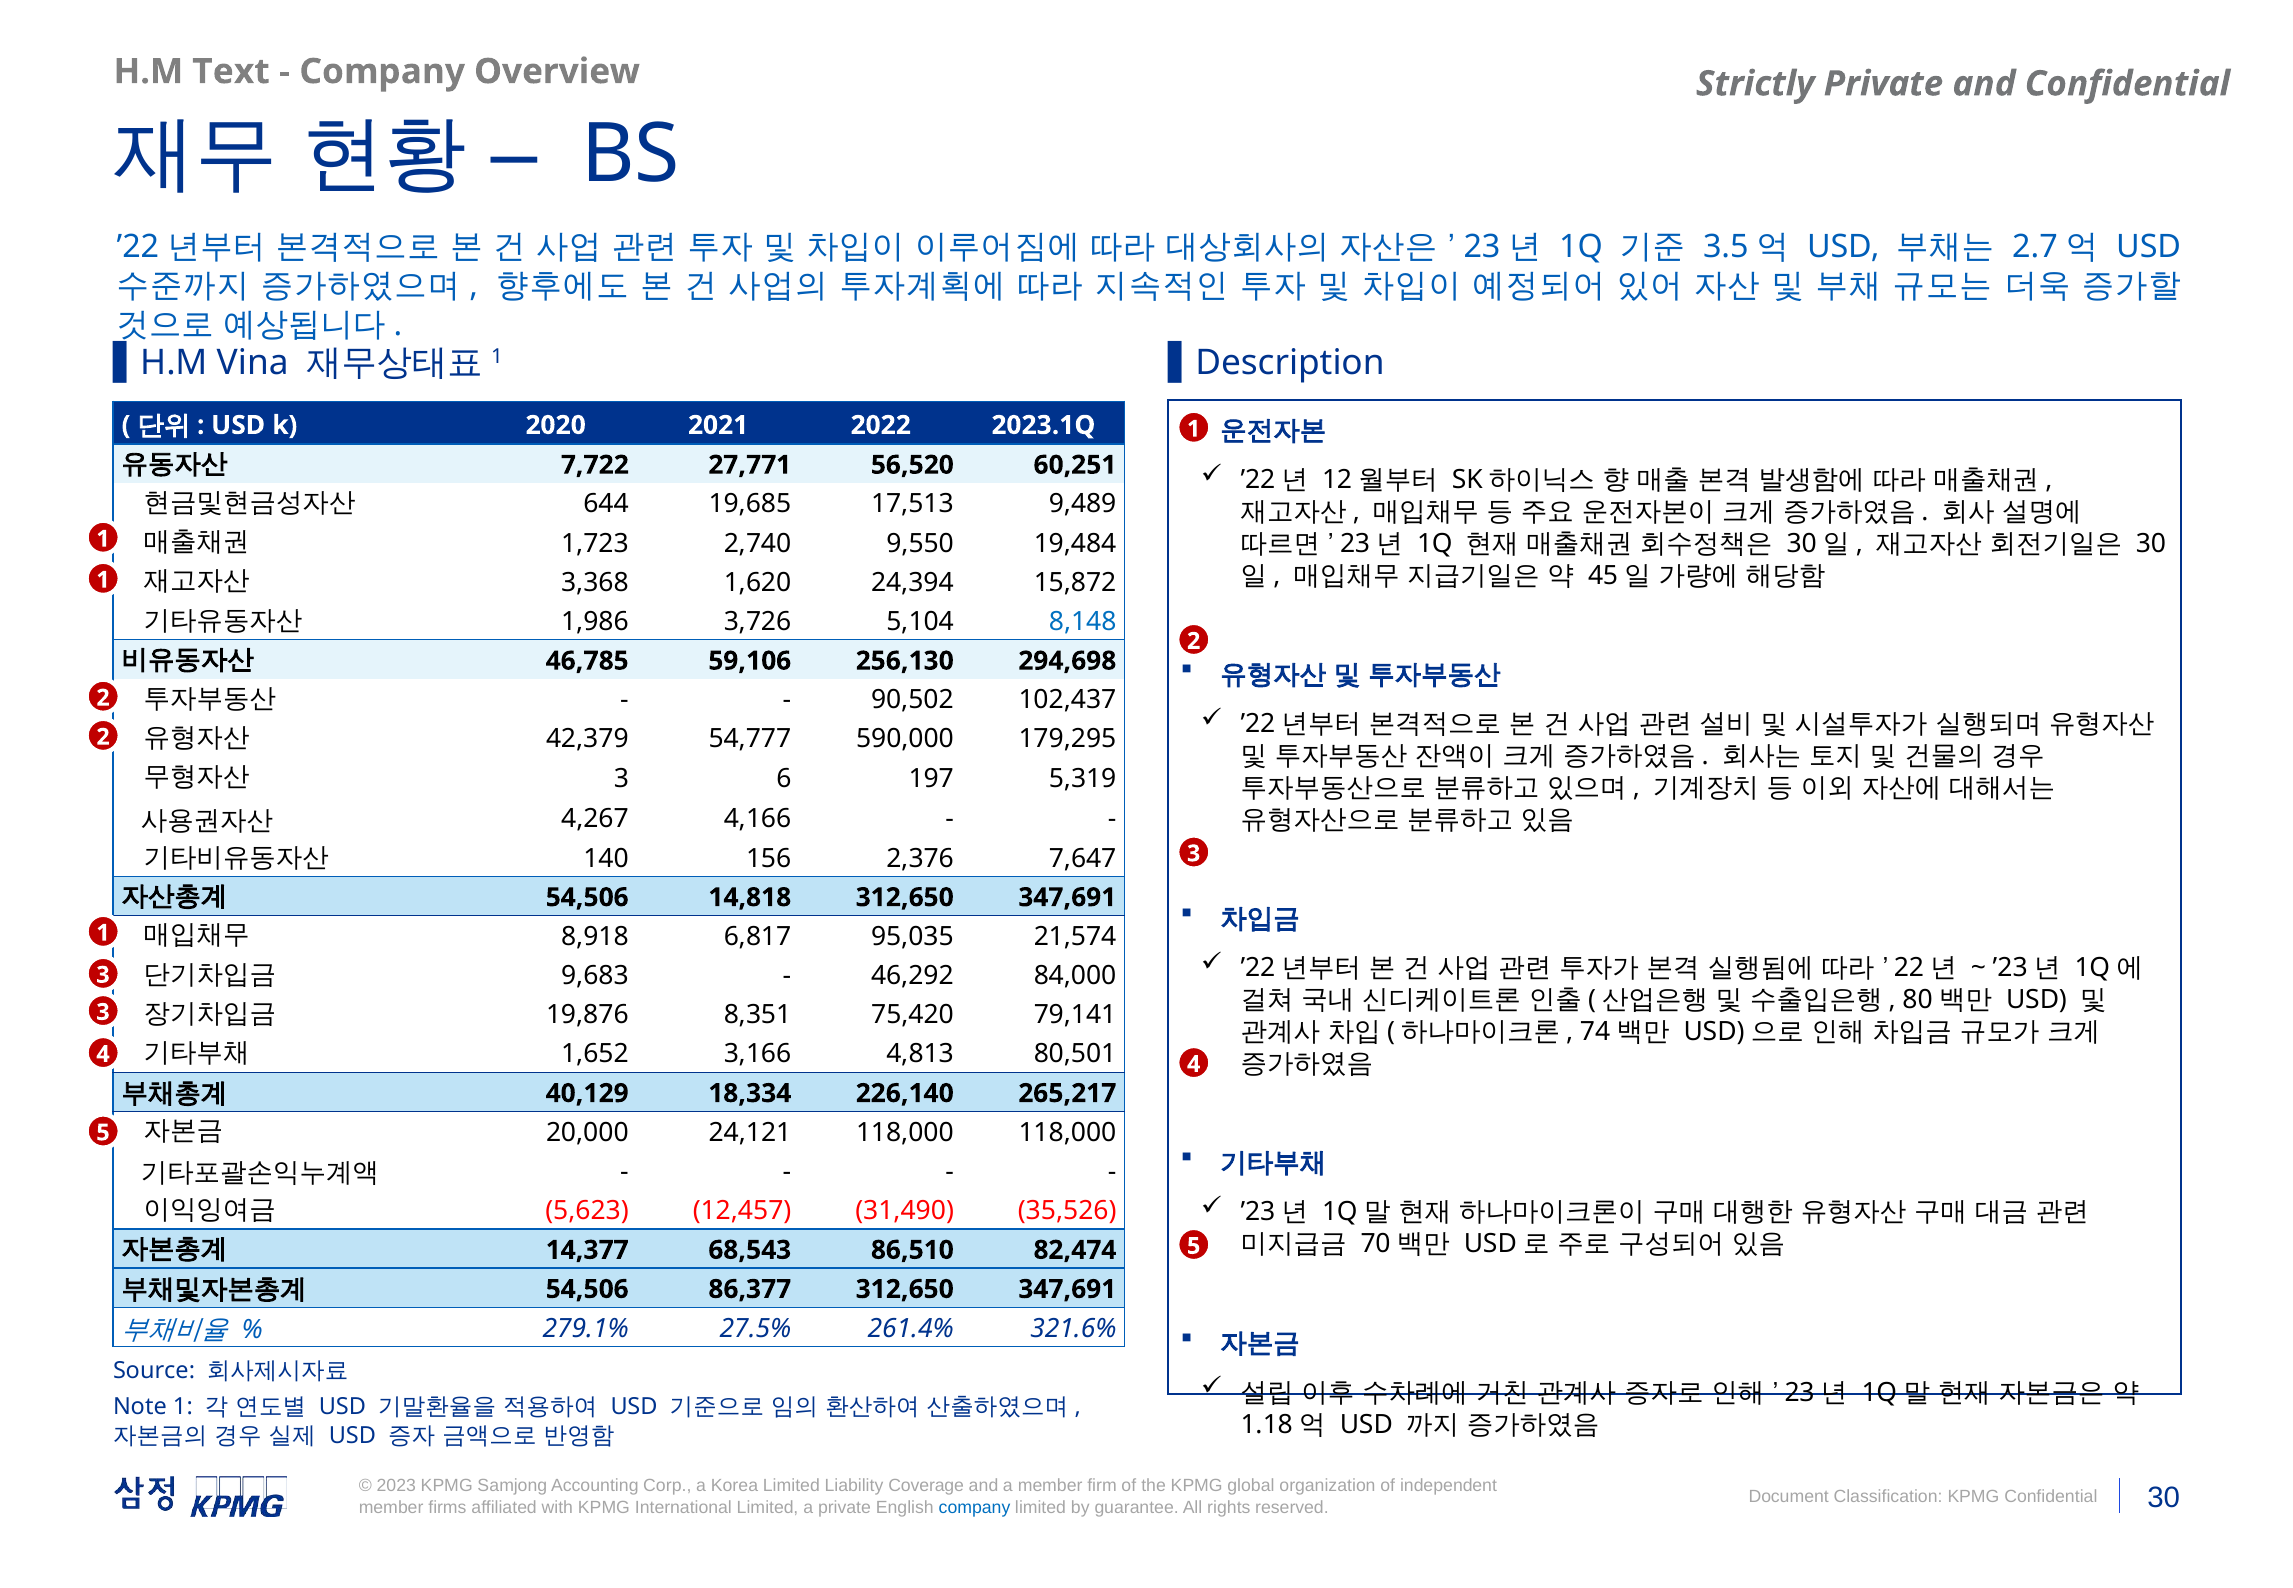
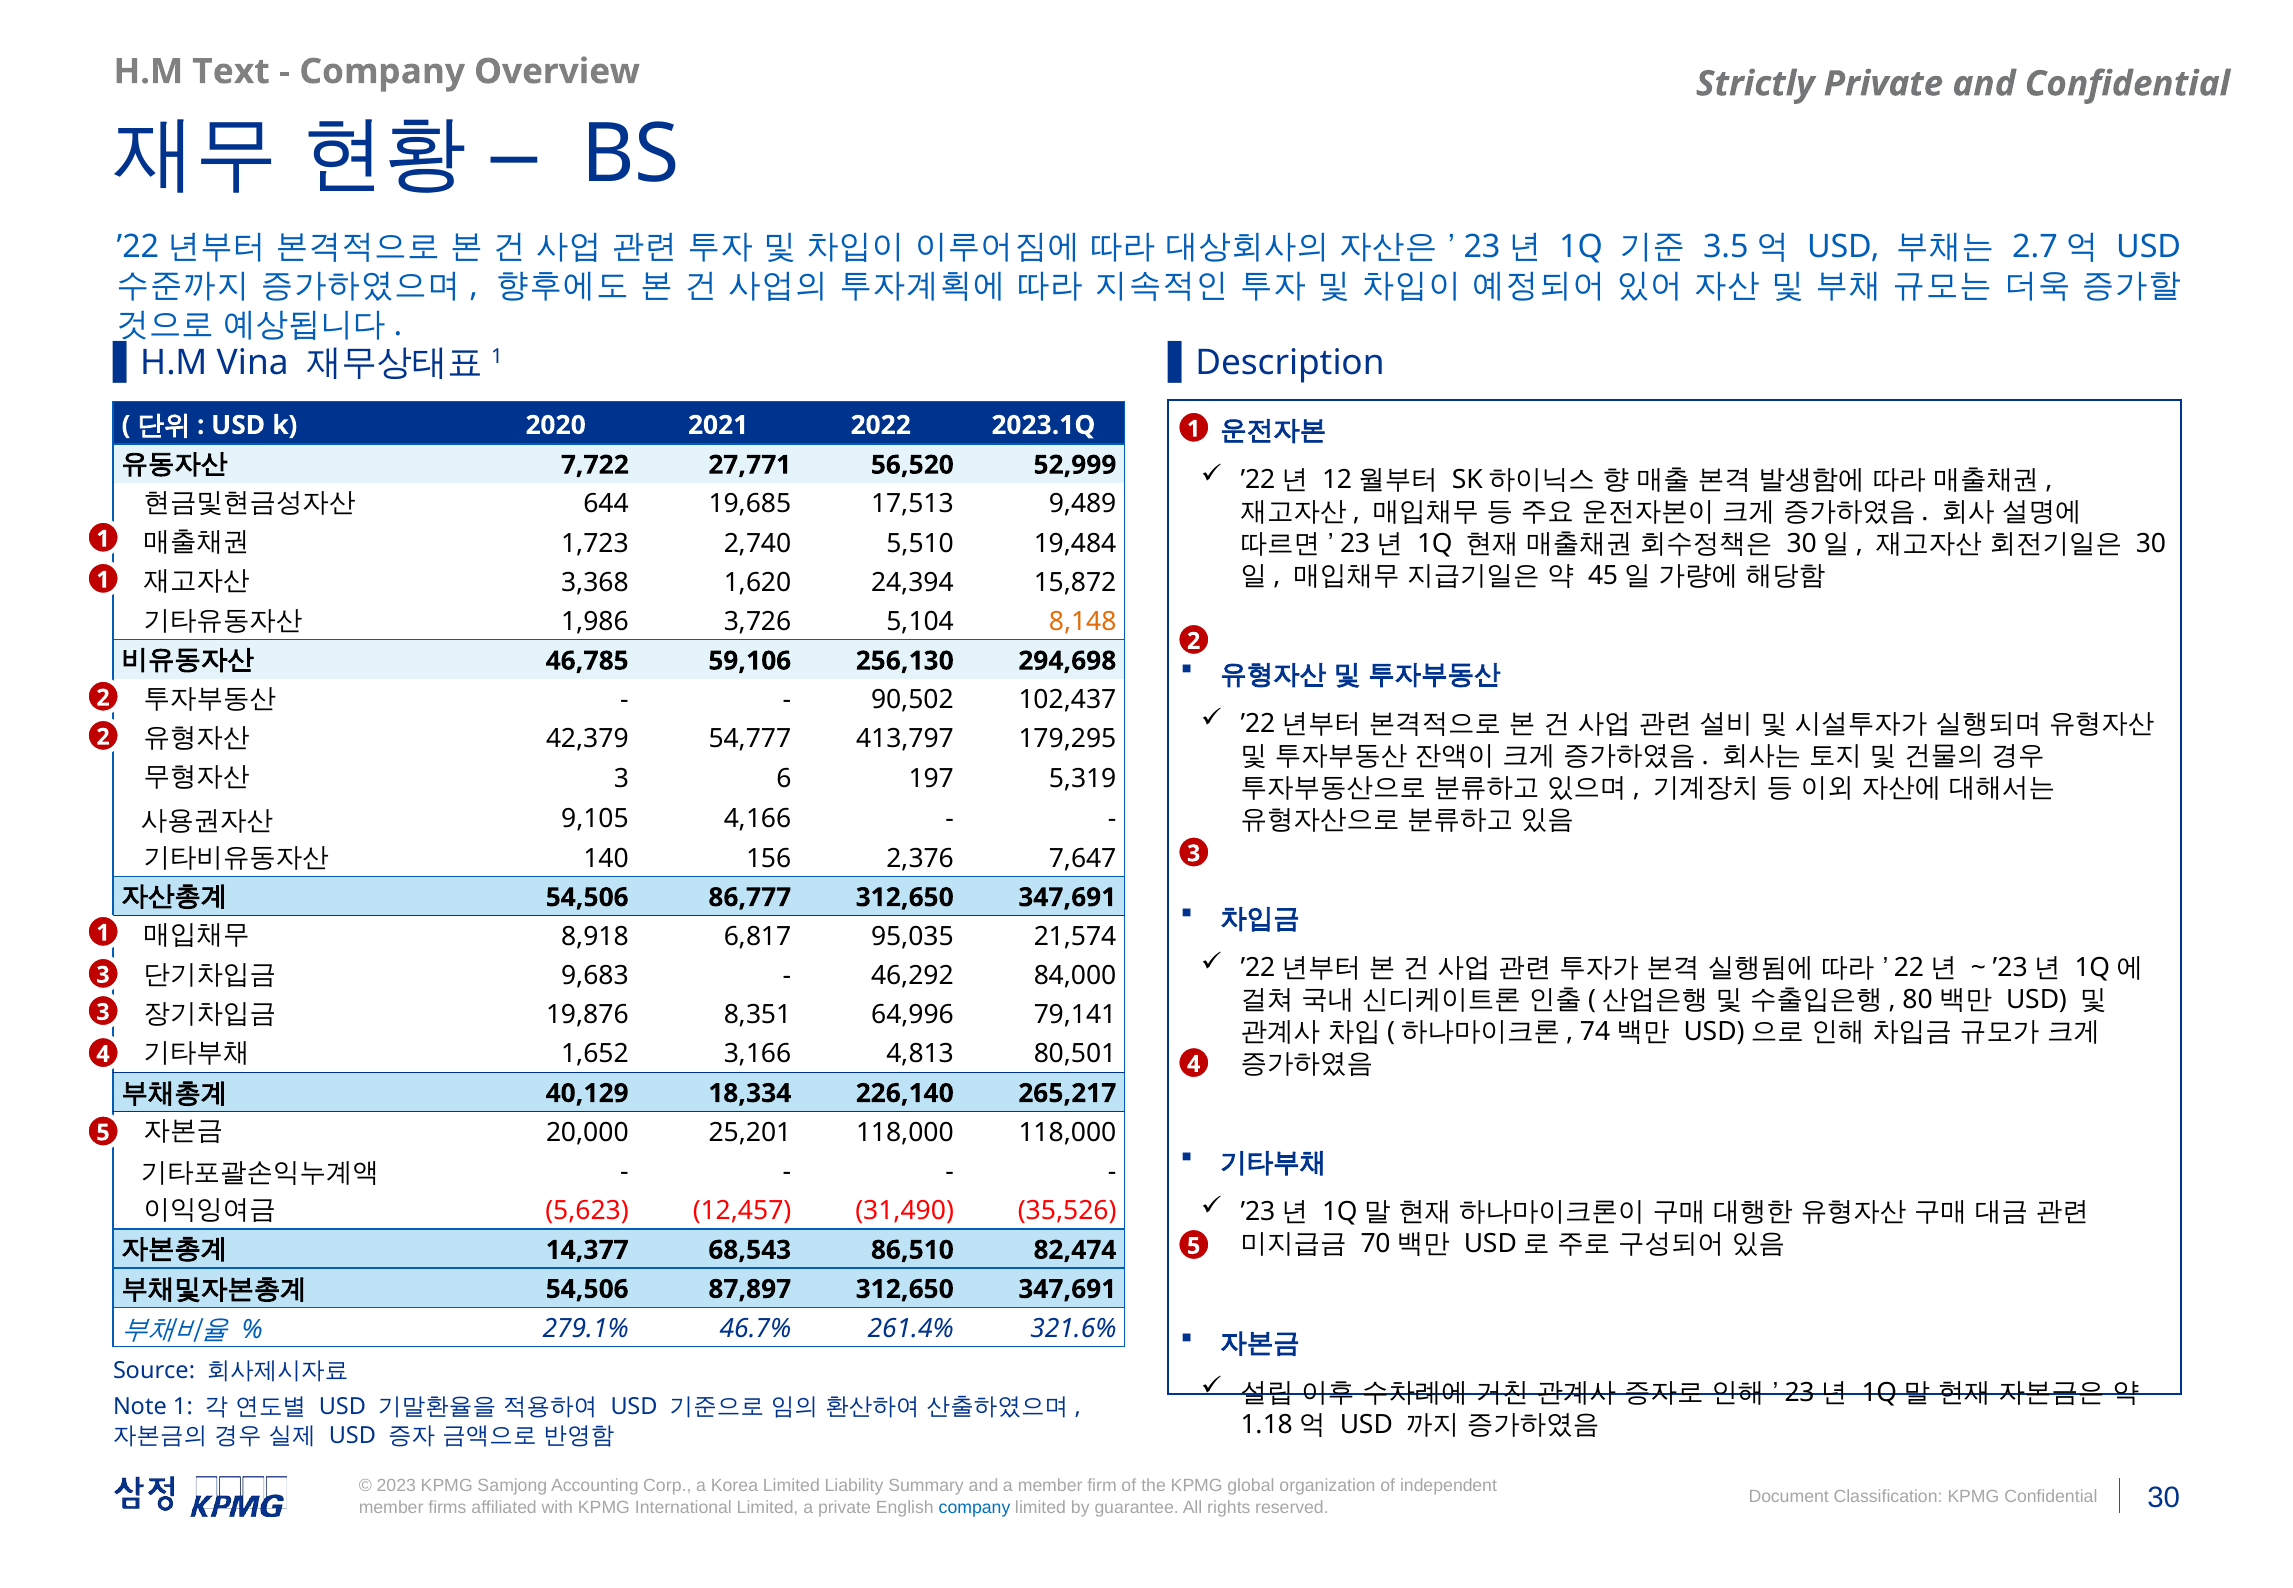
60,251: 60,251 -> 52,999 (1075, 465)
9,550: 9,550 -> 5,510 (920, 543)
8,148 colour: blue -> orange (1083, 621)
590,000: 590,000 -> 413,797 (905, 739)
4,267: 4,267 -> 9,105 (595, 818)
14,818: 14,818 -> 86,777 (750, 897)
75,420: 75,420 -> 64,996 (913, 1015)
24,121: 24,121 -> 25,201 (750, 1132)
86,377: 86,377 -> 87,897 (750, 1289)
27.5%: 27.5% -> 46.7% (755, 1328)
Coverage: Coverage -> Summary (926, 1486)
